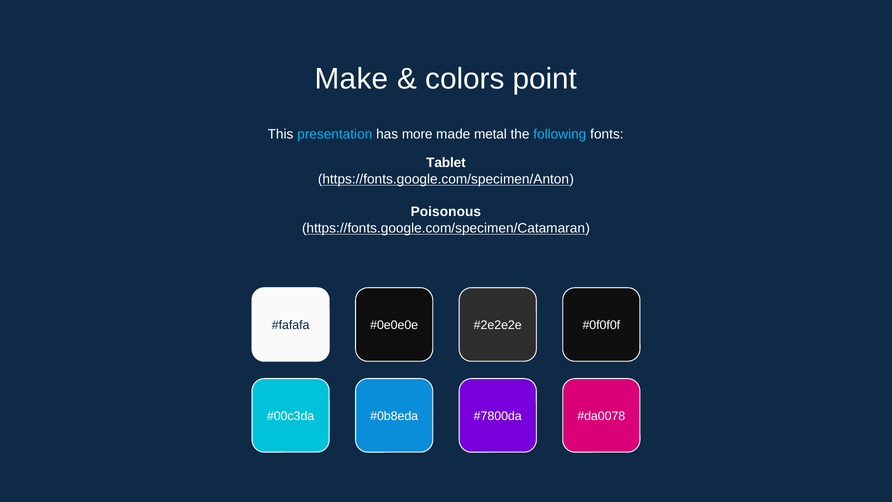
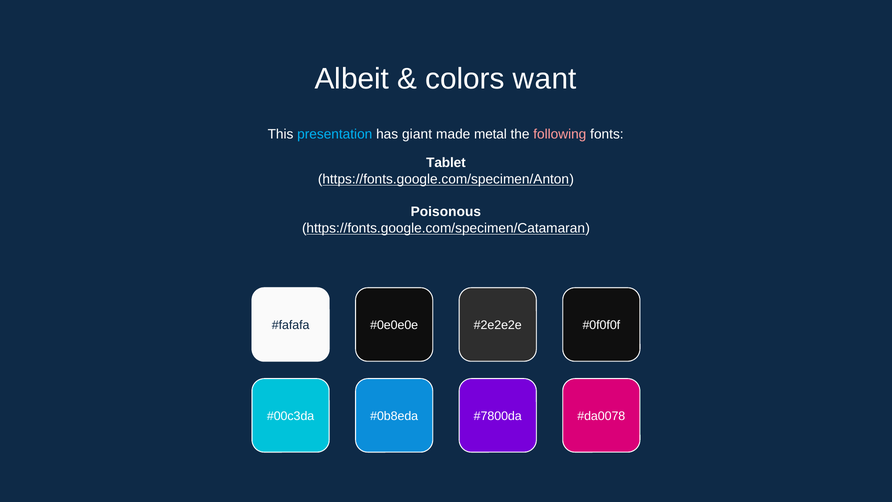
Make: Make -> Albeit (352, 79)
point: point -> want (545, 79)
more: more -> giant (417, 134)
following colour: light blue -> pink (560, 134)
